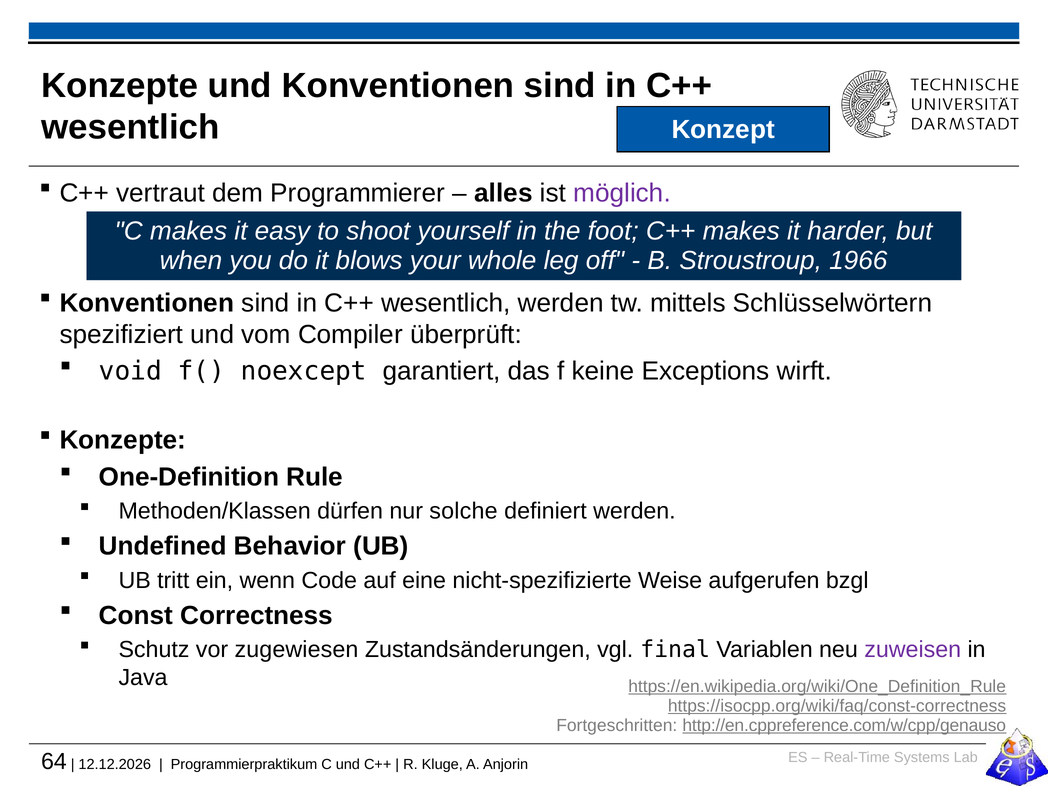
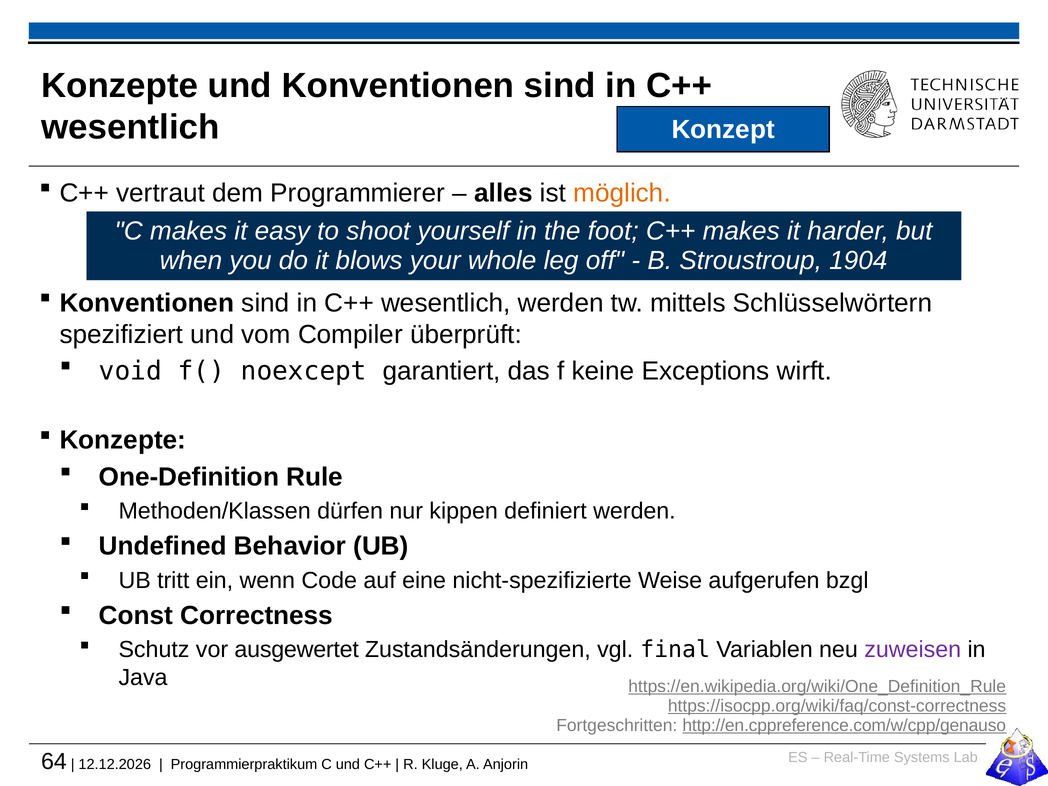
möglich colour: purple -> orange (622, 193)
1966: 1966 -> 1904 (858, 261)
solche: solche -> kippen (464, 511)
zugewiesen: zugewiesen -> ausgewertet (297, 650)
